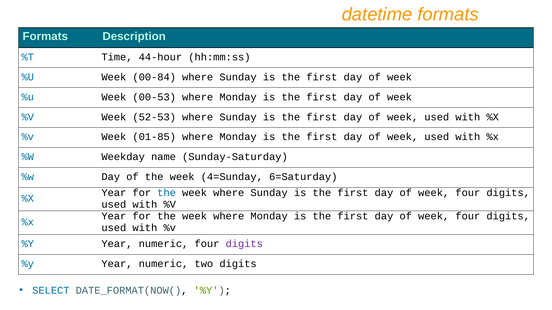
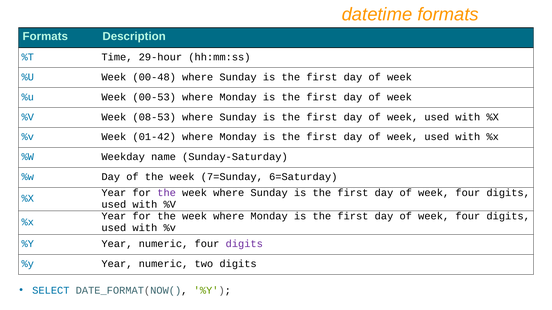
44-hour: 44-hour -> 29-hour (160, 57)
00-84: 00-84 -> 00-48 (154, 77)
52-53: 52-53 -> 08-53 (154, 117)
01-85: 01-85 -> 01-42 (154, 137)
4=Sunday: 4=Sunday -> 7=Sunday (232, 177)
the colour: blue -> purple (167, 193)
